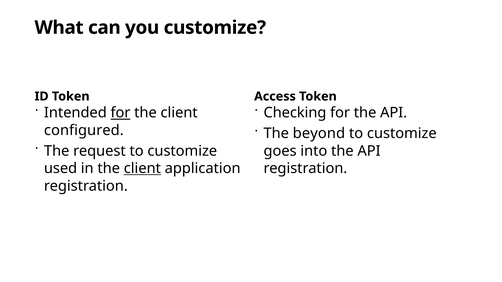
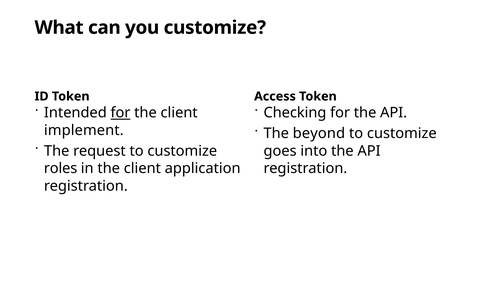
configured: configured -> implement (84, 131)
used: used -> roles (61, 169)
client underline: present -> none (142, 169)
